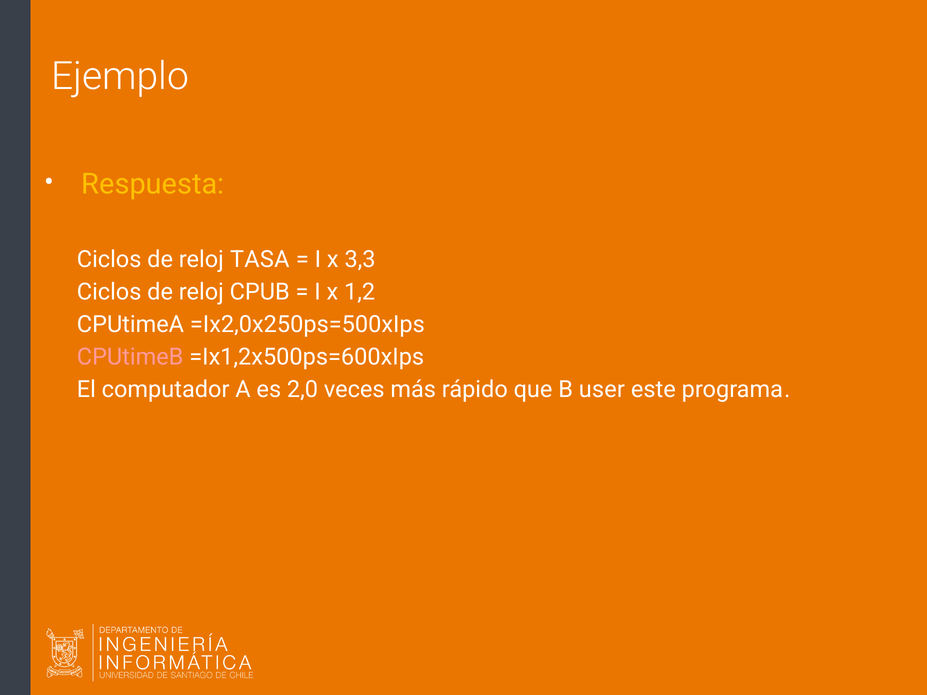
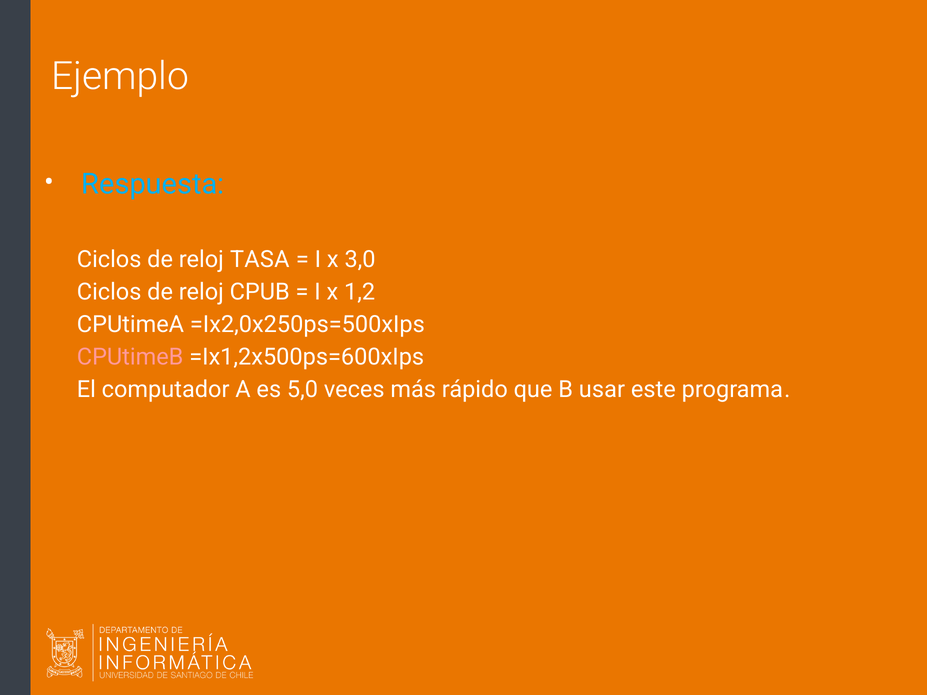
Respuesta colour: yellow -> light blue (153, 184)
3,3: 3,3 -> 3,0 (360, 259)
2,0: 2,0 -> 5,0 (302, 390)
user: user -> usar (602, 390)
